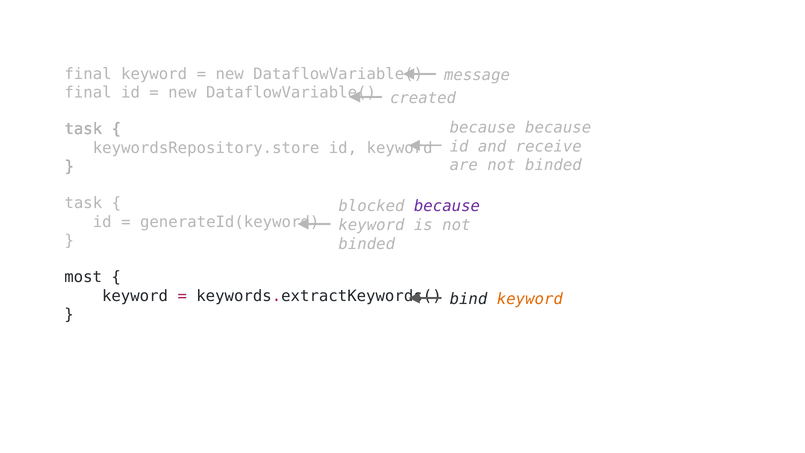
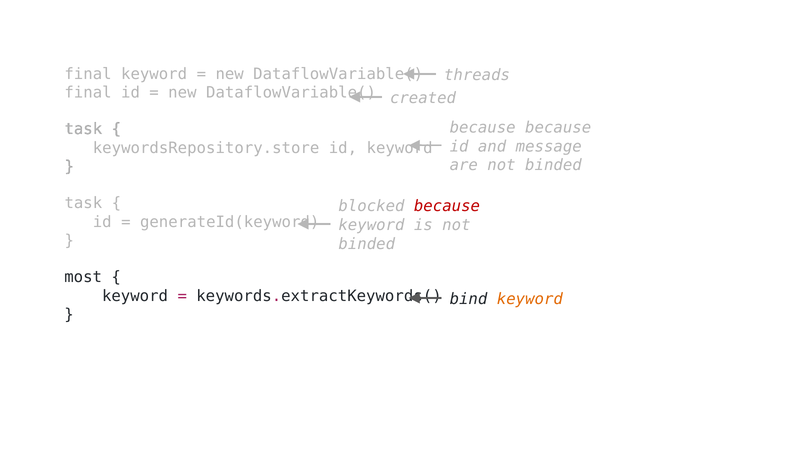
message: message -> threads (477, 75)
receive: receive -> message (549, 146)
because colour: purple -> red (447, 206)
